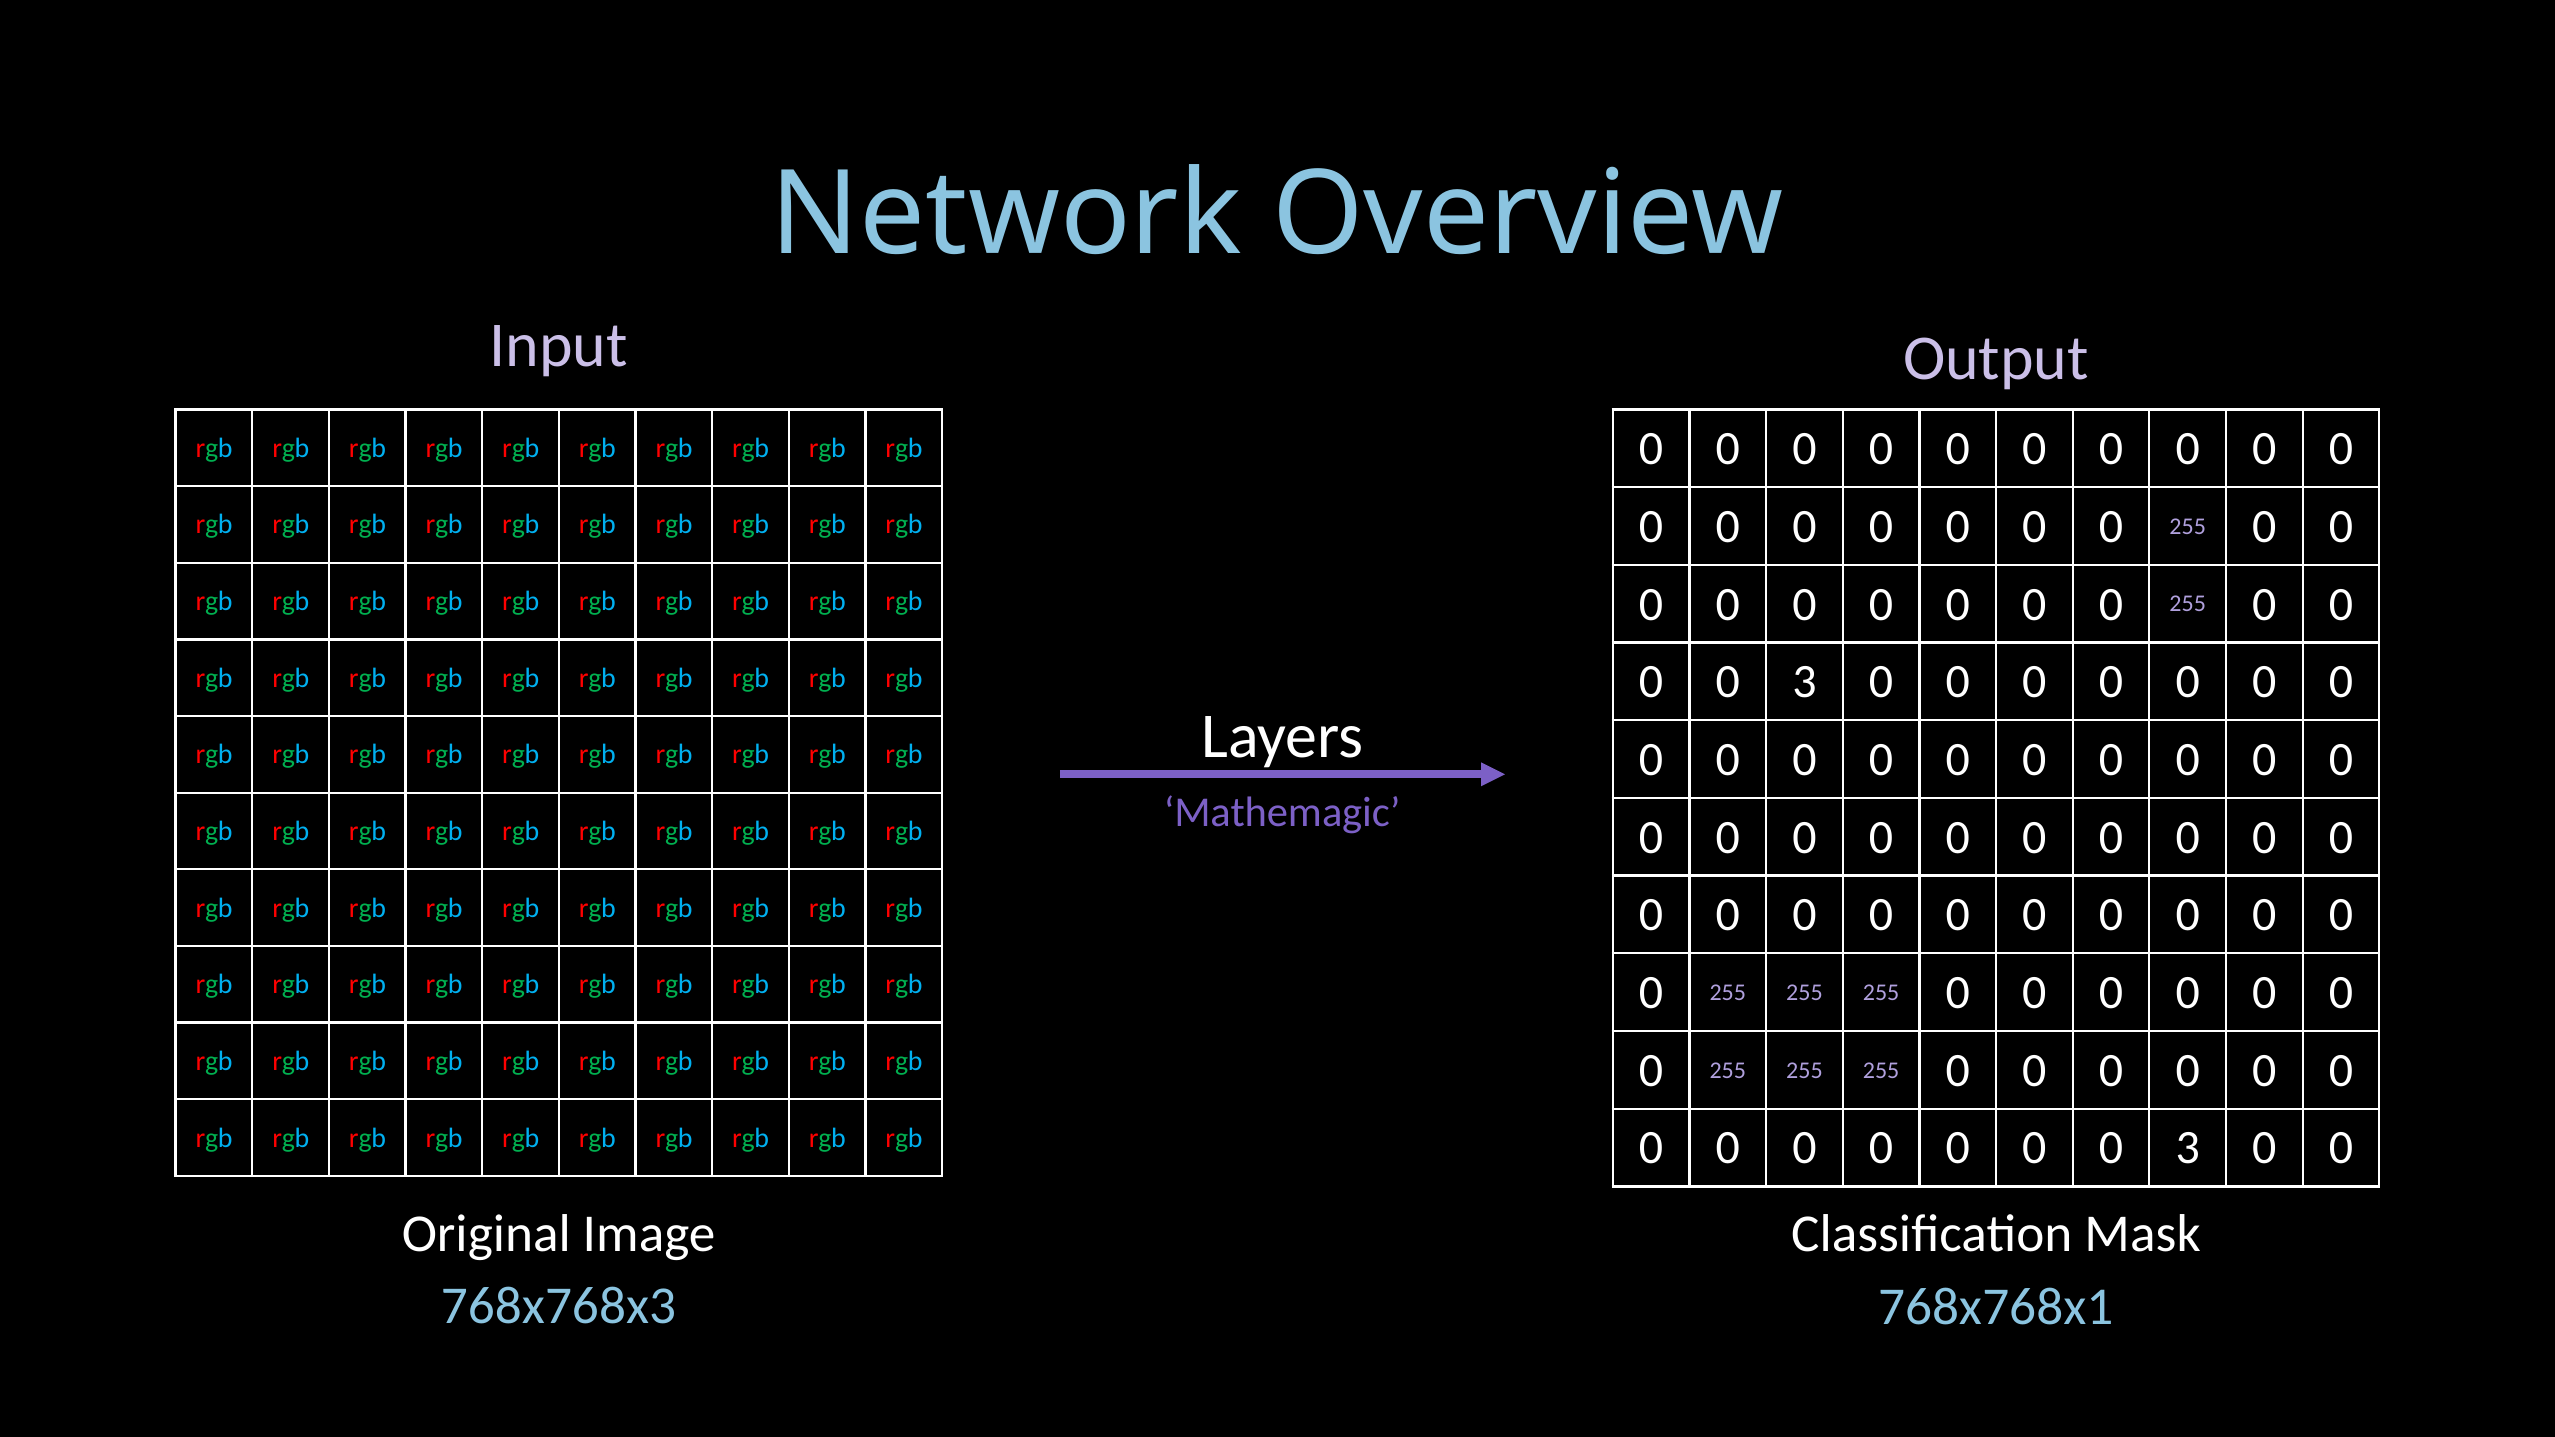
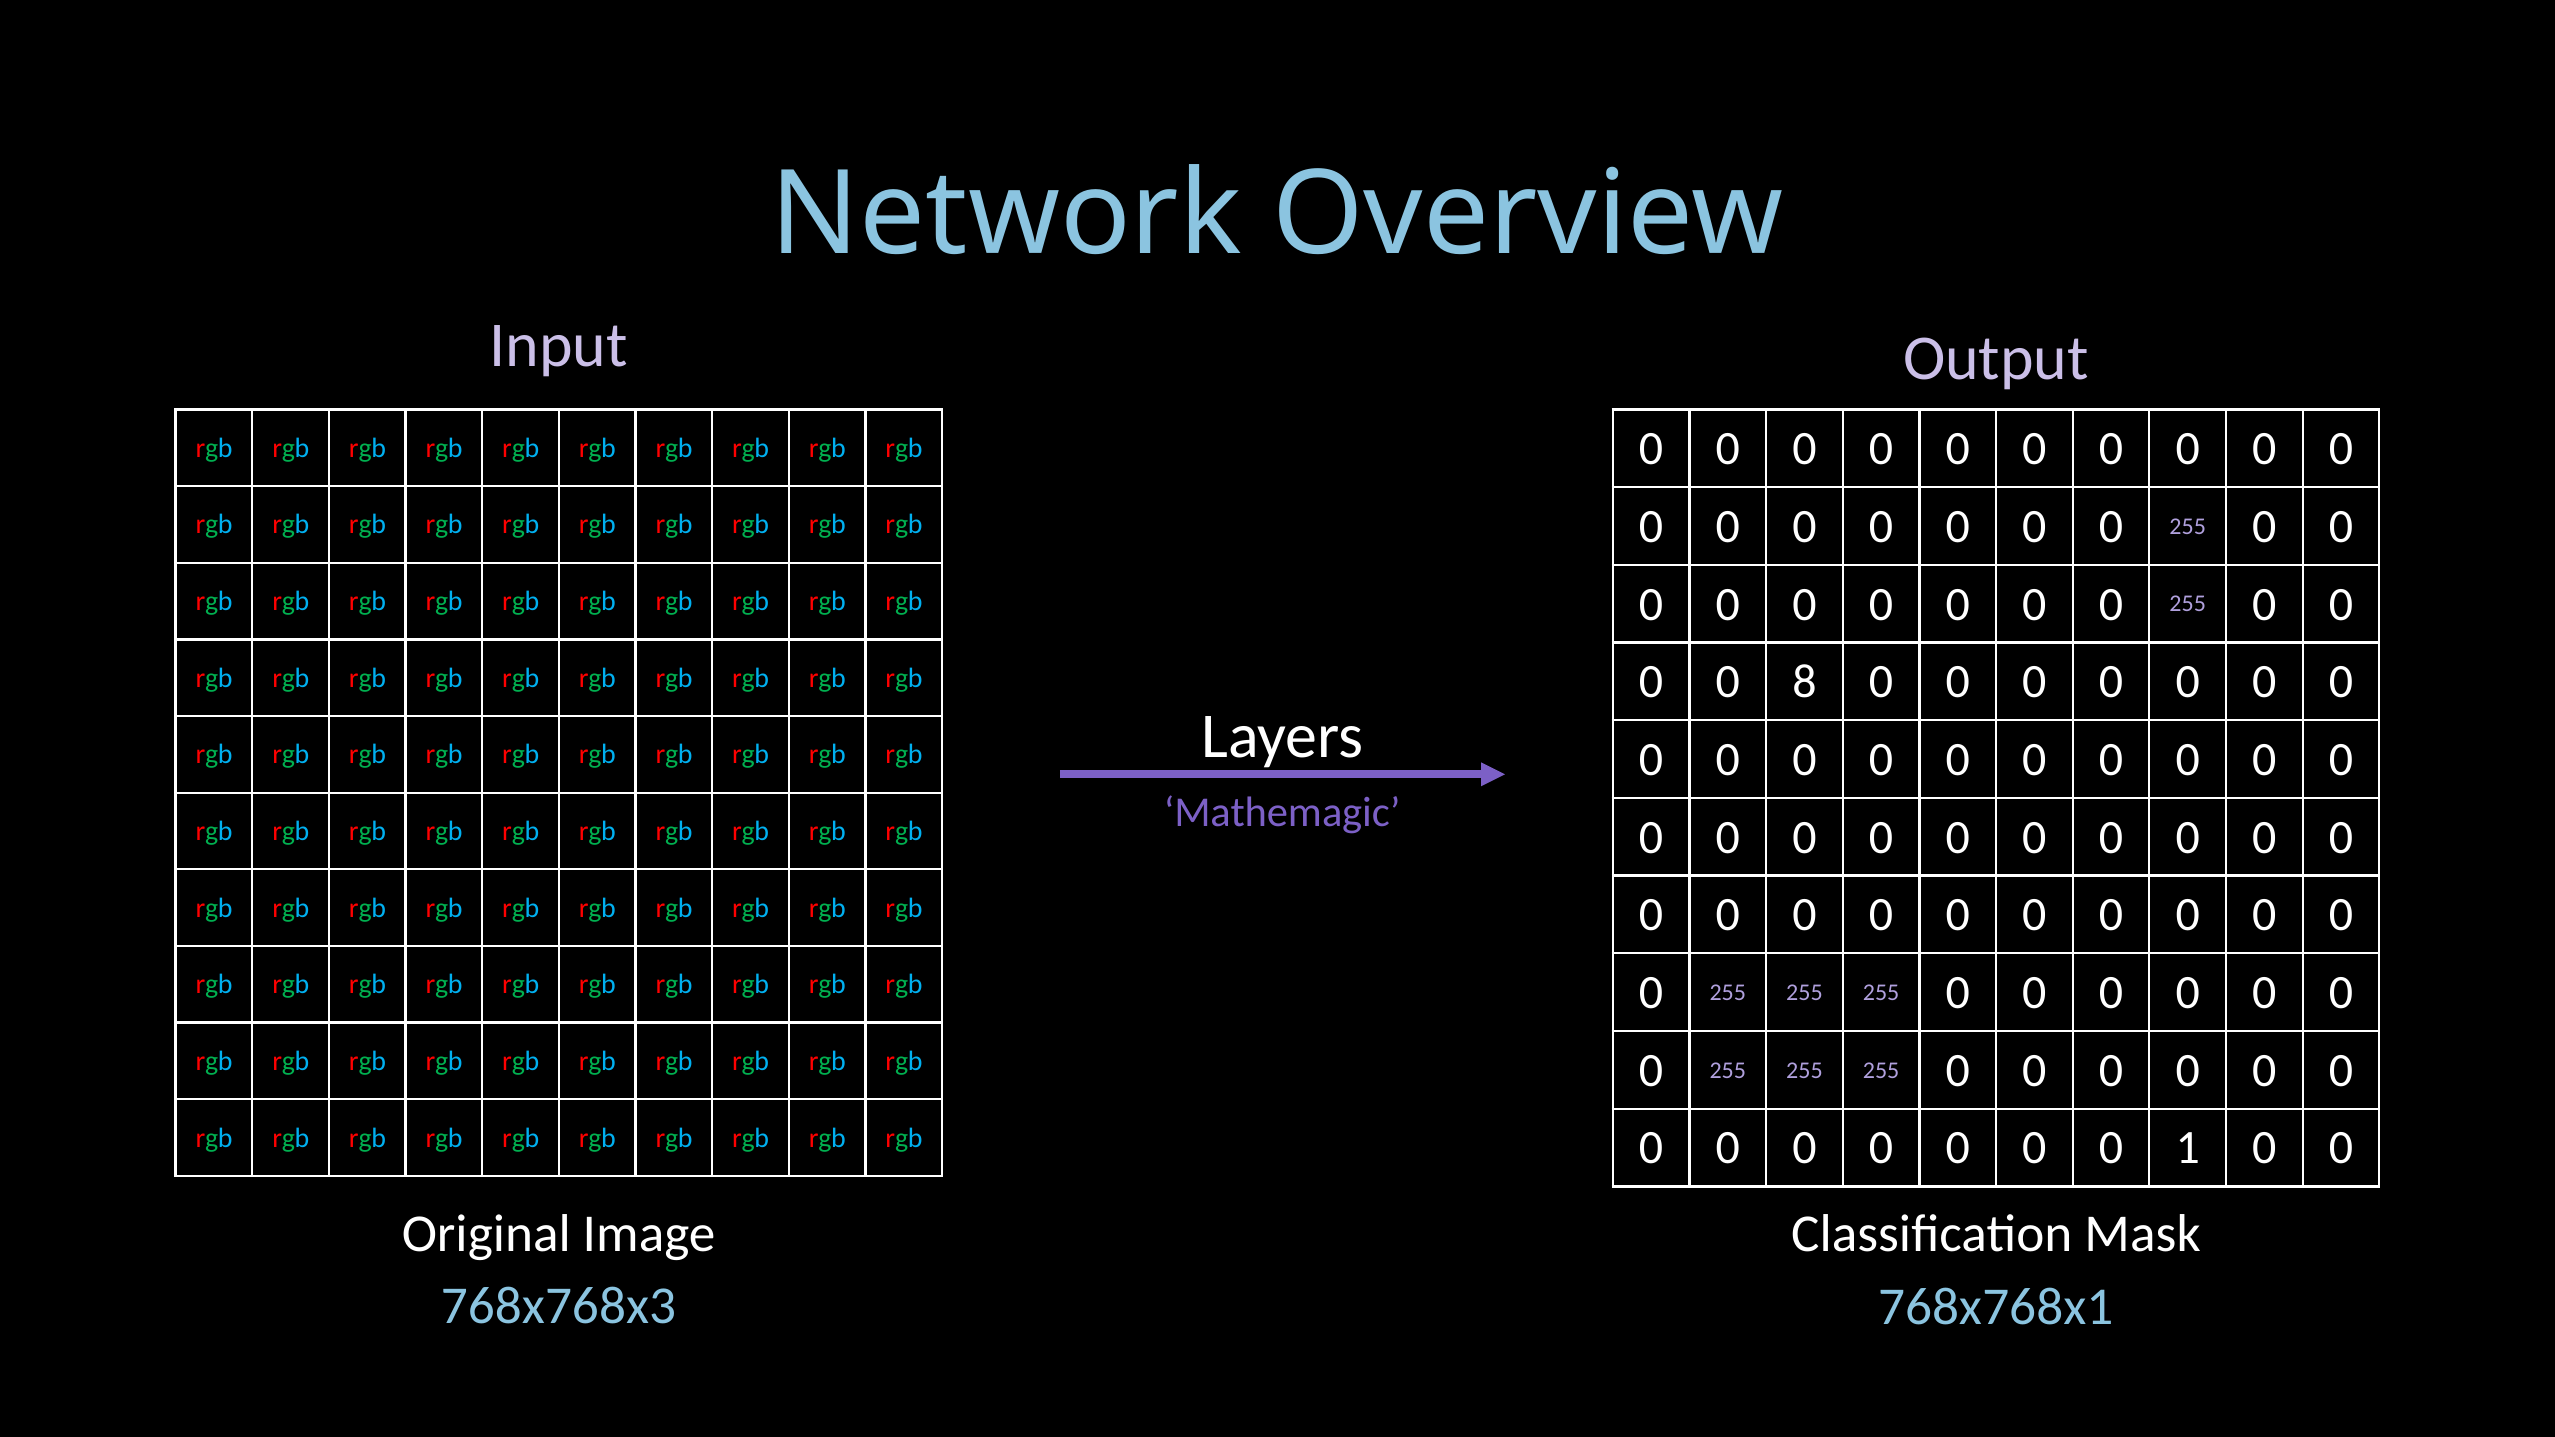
3: 3 -> 8 (1804, 682)
3: 3 -> 1 (2188, 1148)
